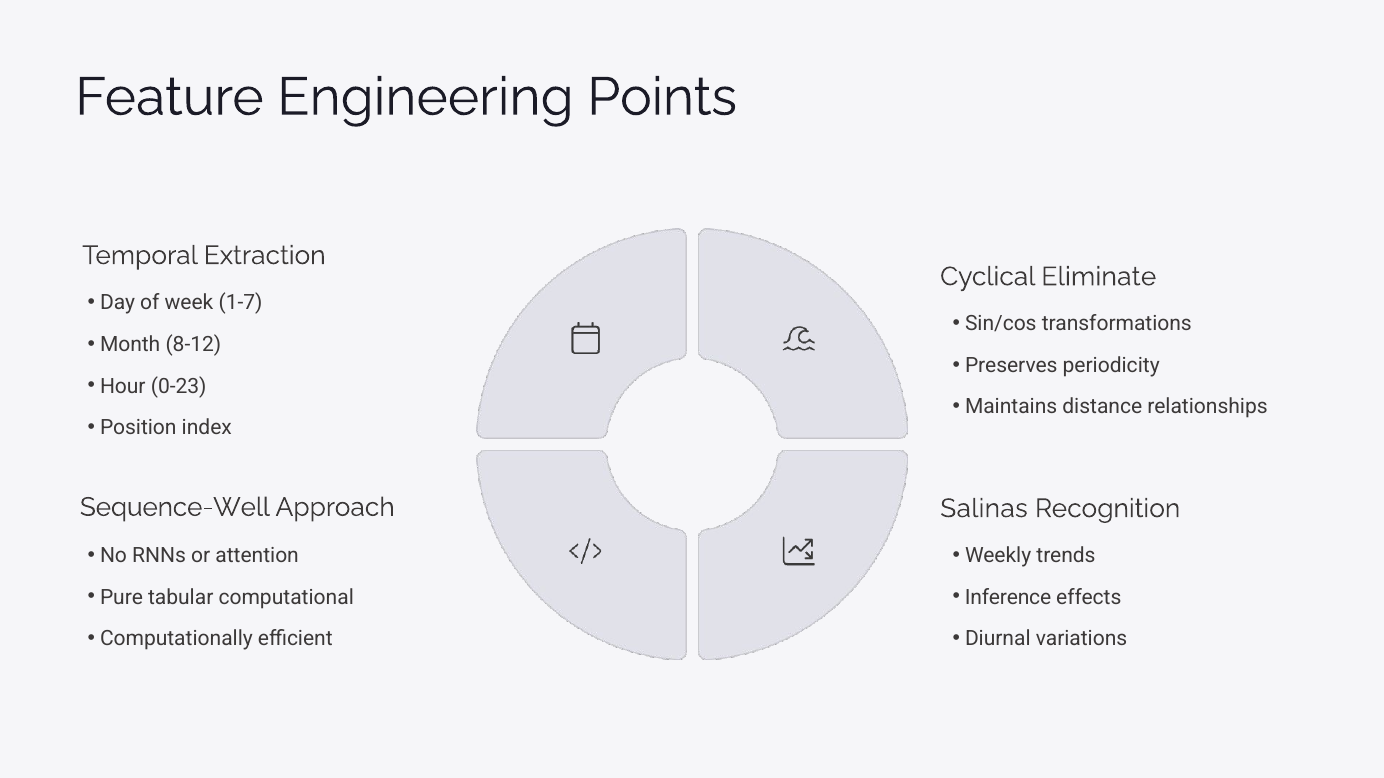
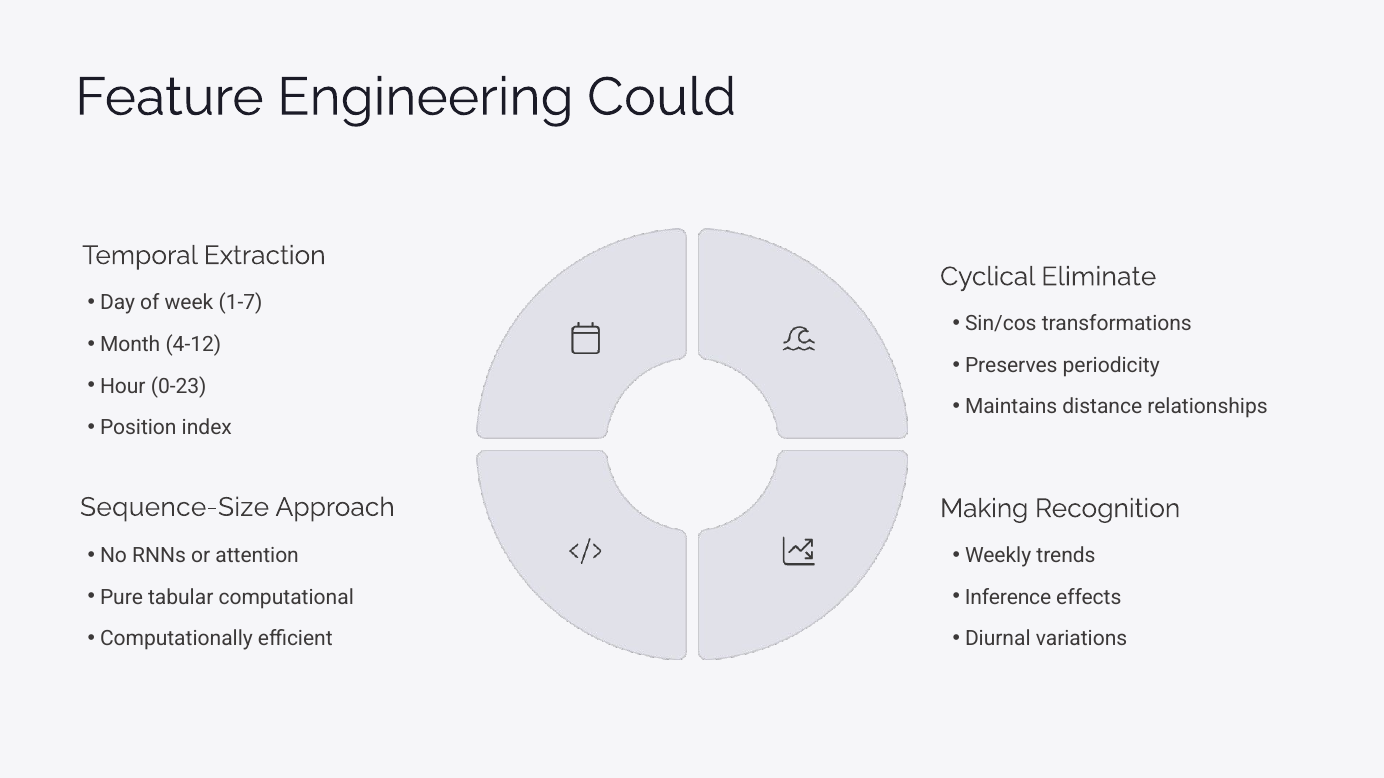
Points: Points -> Could (662, 97)
8-12: 8-12 -> 4-12 (193, 345)
Sequence-Well: Sequence-Well -> Sequence-Size (175, 507)
Salinas: Salinas -> Making (984, 509)
